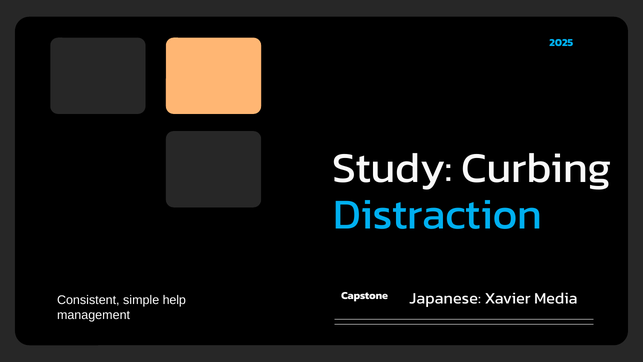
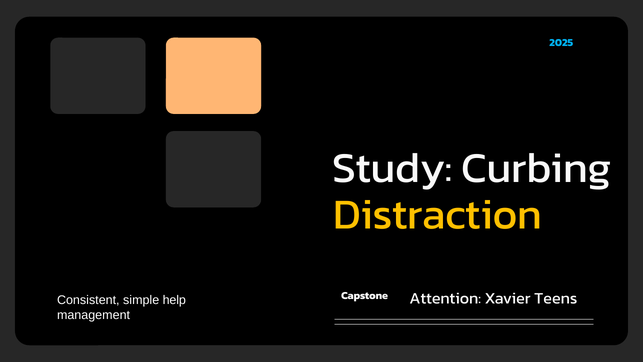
Distraction colour: light blue -> yellow (437, 214)
Japanese: Japanese -> Attention (445, 298)
Media: Media -> Teens (556, 298)
